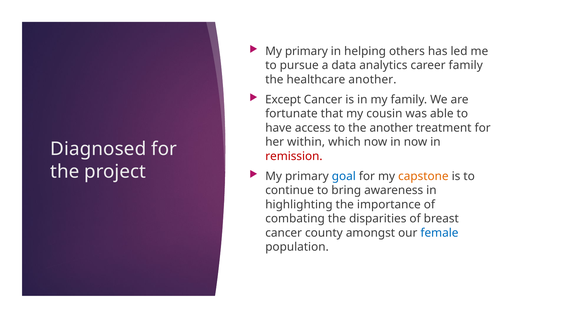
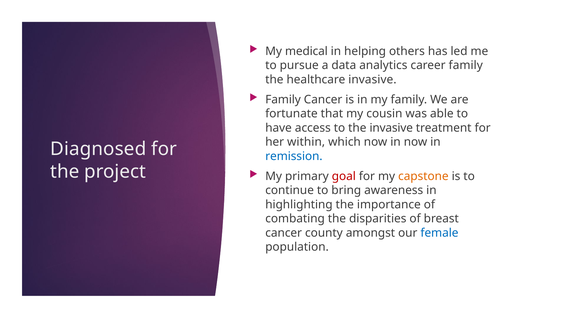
primary: primary -> medical (306, 51)
healthcare another: another -> invasive (372, 79)
Except: Except -> Family (283, 100)
the another: another -> invasive (391, 128)
remission colour: red -> blue (294, 156)
goal colour: blue -> red (344, 176)
